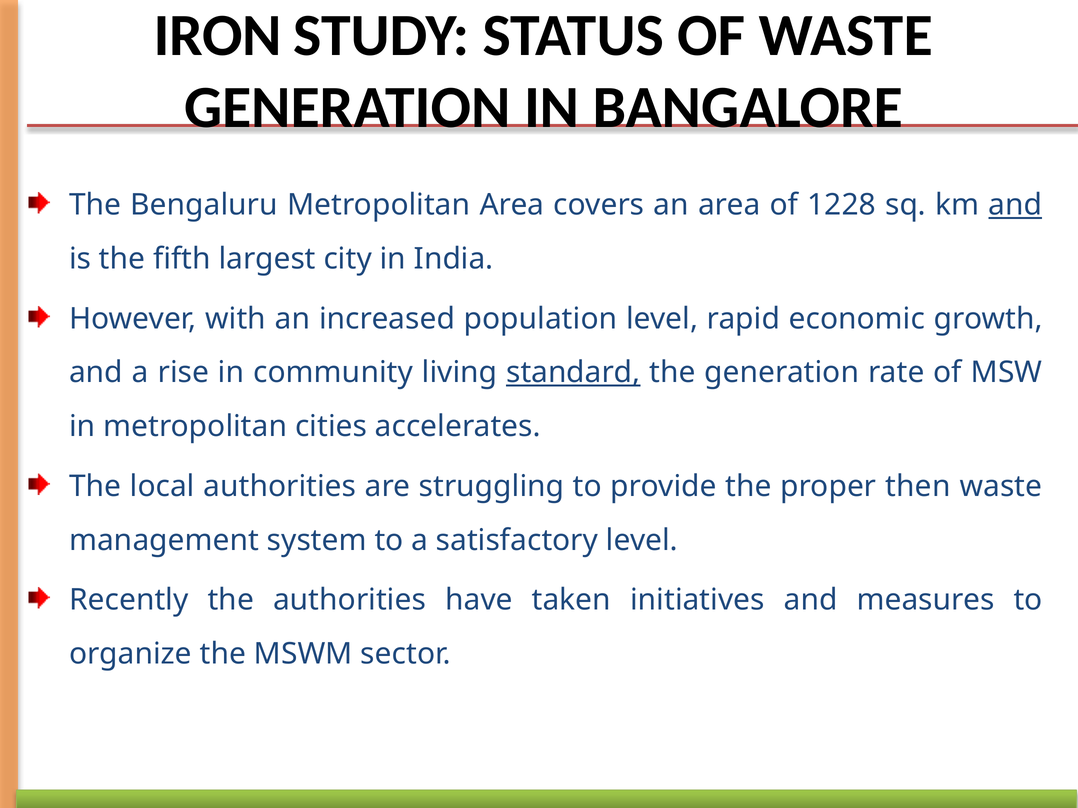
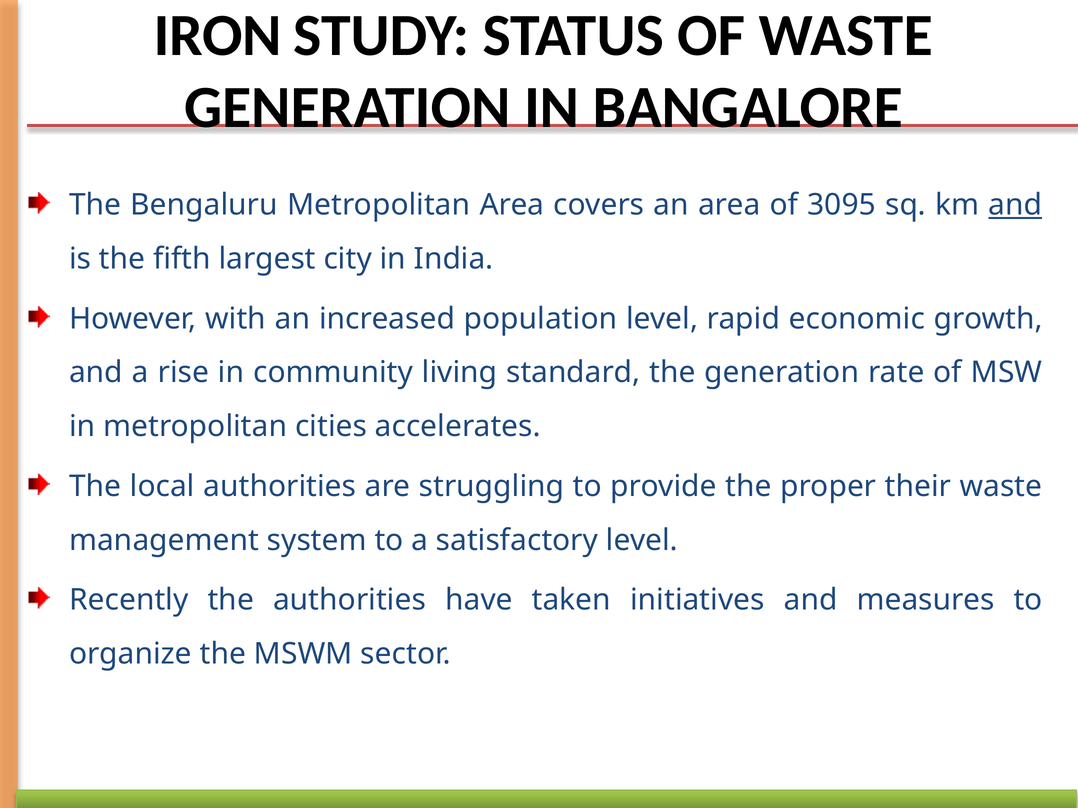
1228: 1228 -> 3095 (842, 205)
standard underline: present -> none (573, 373)
then: then -> their (918, 487)
